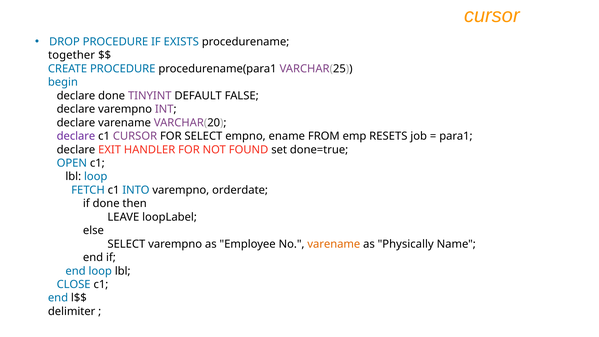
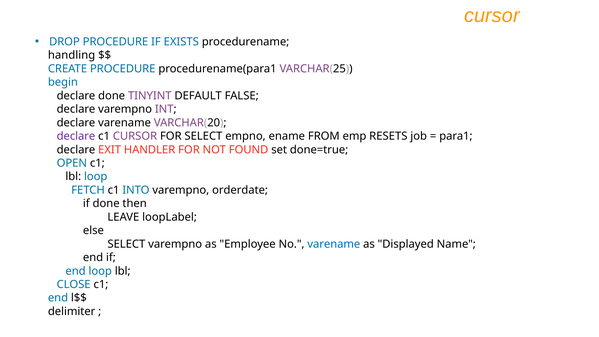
together: together -> handling (72, 55)
varename colour: orange -> blue (334, 244)
Physically: Physically -> Displayed (406, 244)
